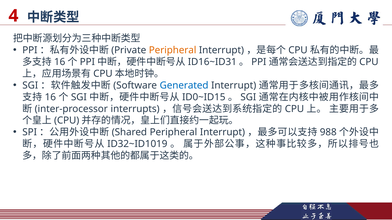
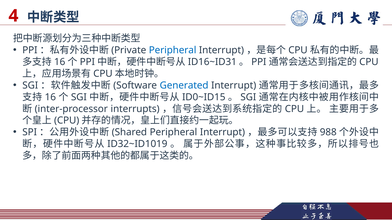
Peripheral colour: orange -> blue (173, 50)
